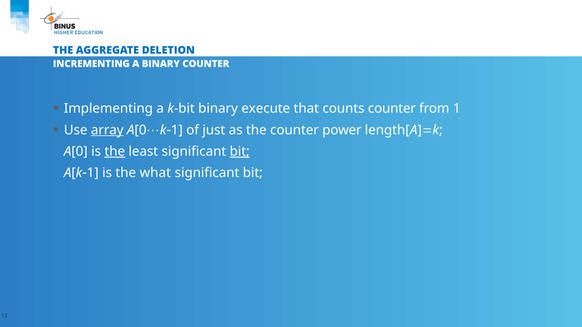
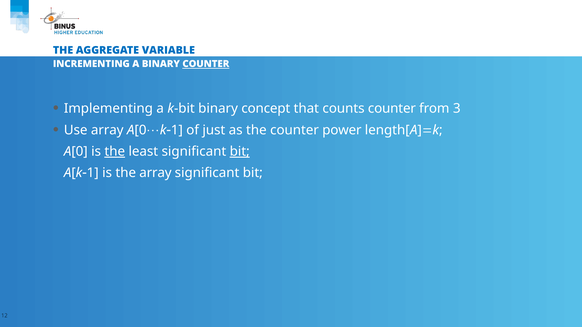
DELETION: DELETION -> VARIABLE (168, 51)
COUNTER underline: none -> present (206, 64)
execute: execute -> concept (266, 109)
from 1: 1 -> 3 (457, 109)
array underline: present -> none (107, 130)
the what: what -> array (155, 173)
